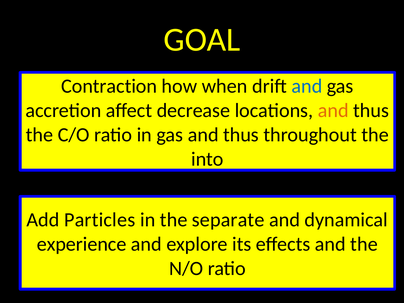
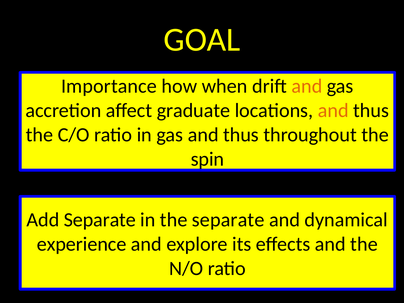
Contraction: Contraction -> Importance (109, 86)
and colour: blue -> orange (307, 86)
decrease: decrease -> graduate (193, 111)
into: into -> spin (207, 159)
Add Particles: Particles -> Separate (100, 220)
